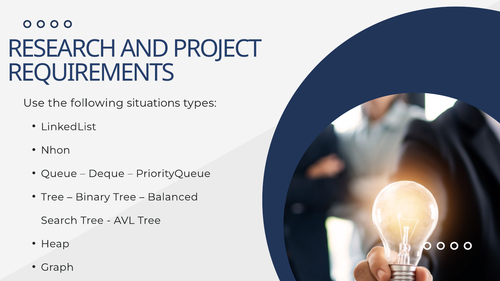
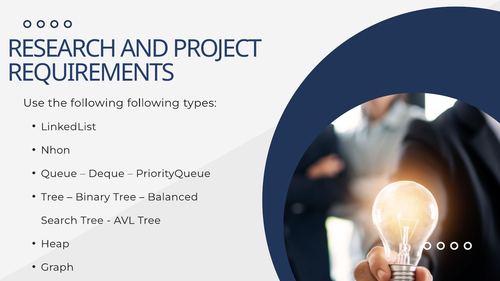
following situations: situations -> following (153, 103)
